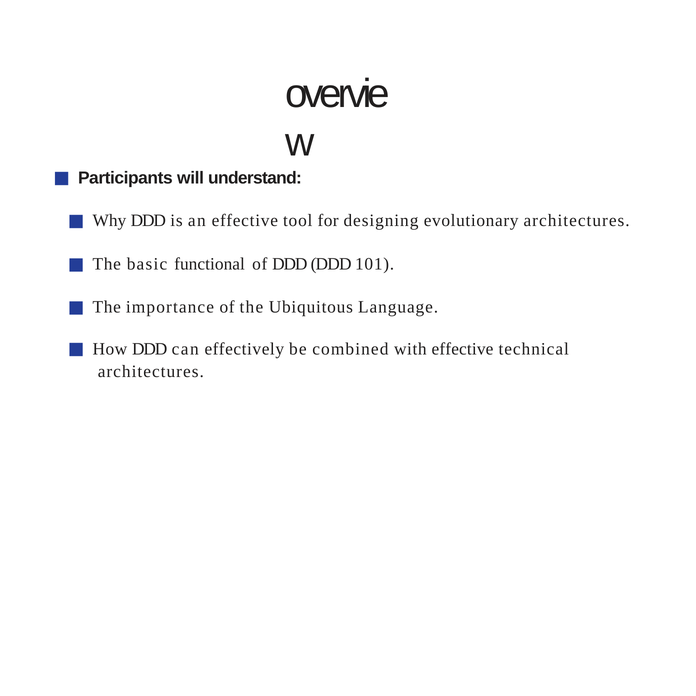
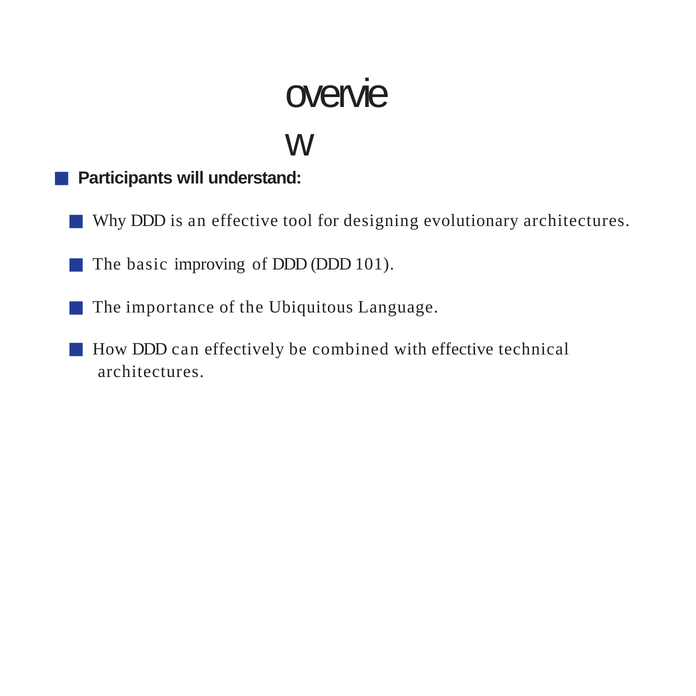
functional: functional -> improving (210, 264)
